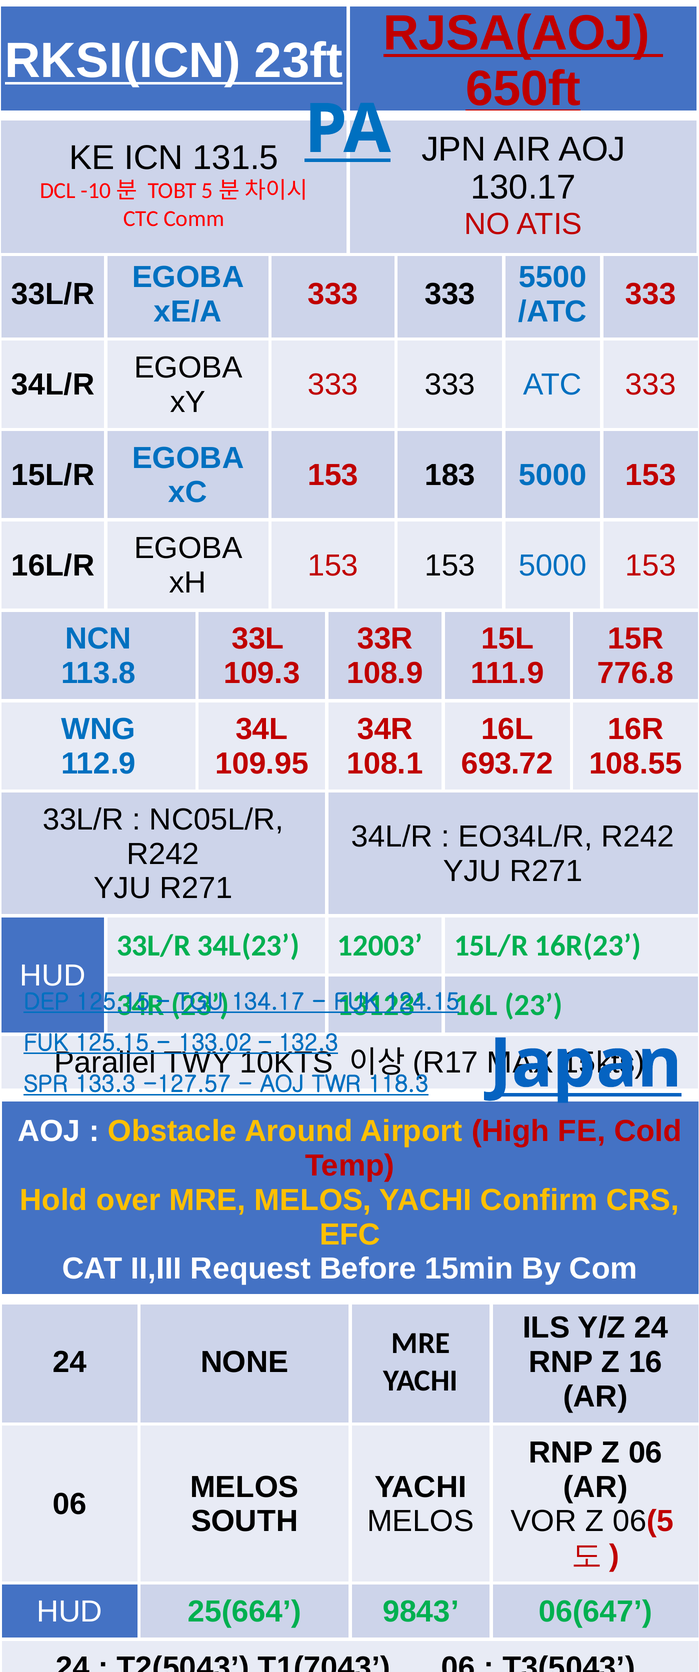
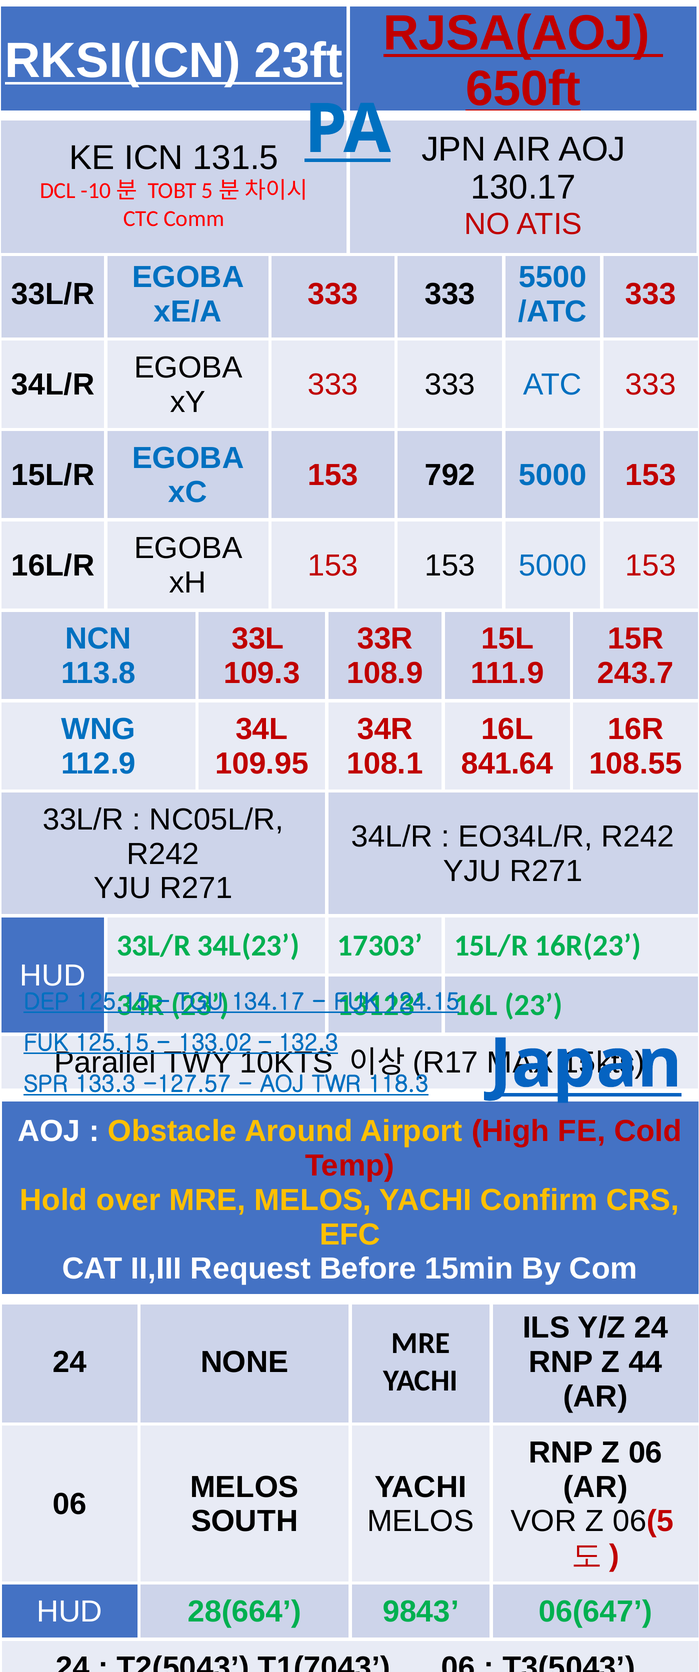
183: 183 -> 792 (450, 475)
776.8: 776.8 -> 243.7 (636, 673)
693.72: 693.72 -> 841.64 (507, 764)
12003: 12003 -> 17303 (380, 946)
16: 16 -> 44 (645, 1363)
25(664: 25(664 -> 28(664 (245, 1612)
